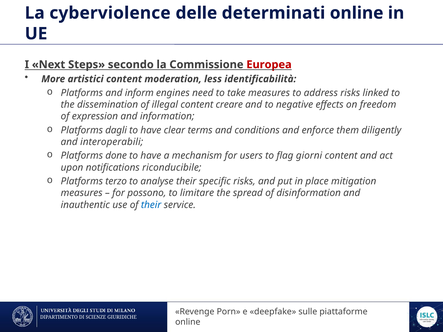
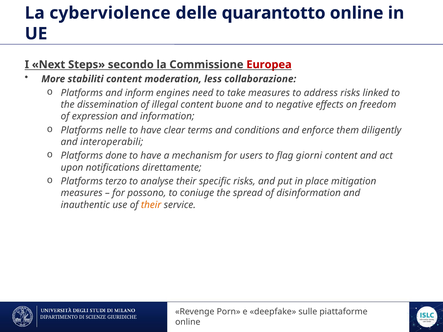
determinati: determinati -> quarantotto (274, 13)
artistici: artistici -> stabiliti (86, 79)
identificabilità: identificabilità -> collaborazione (260, 79)
creare: creare -> buone (229, 105)
dagli: dagli -> nelle (116, 130)
riconducibile: riconducibile -> direttamente (172, 168)
limitare: limitare -> coniuge (197, 193)
their colour: blue -> orange (151, 205)
